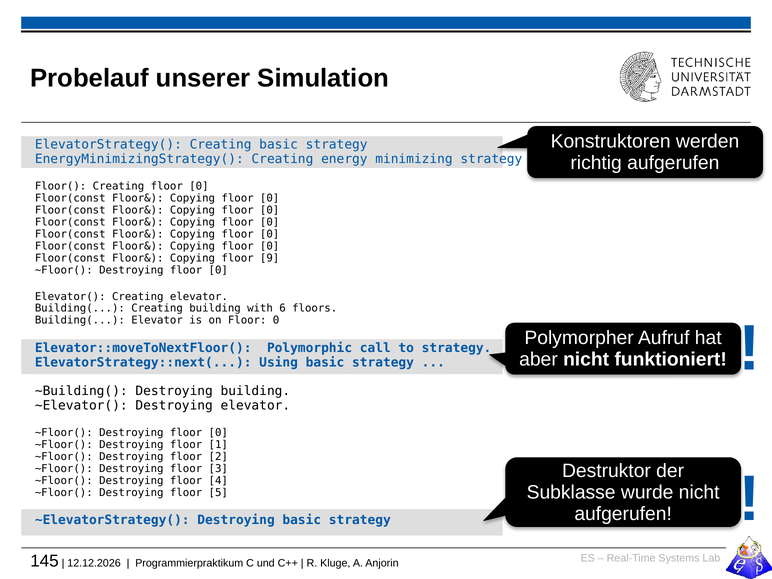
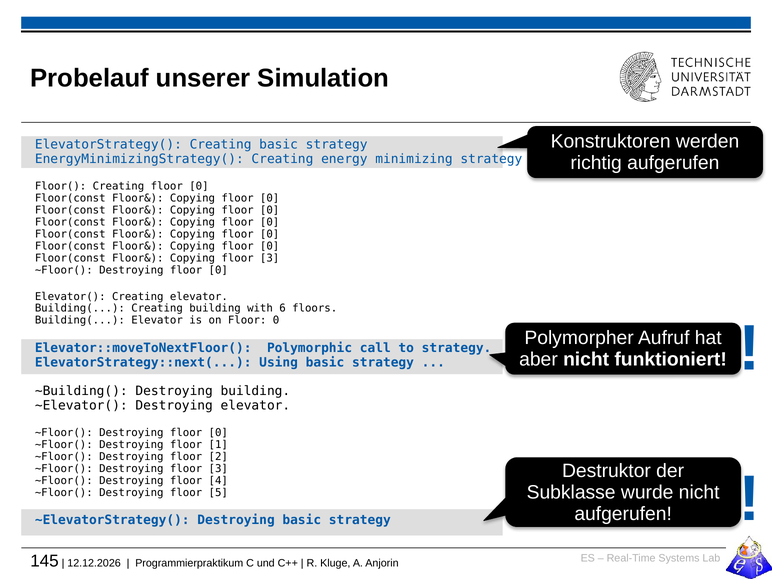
Copying floor 9: 9 -> 3 (270, 258)
